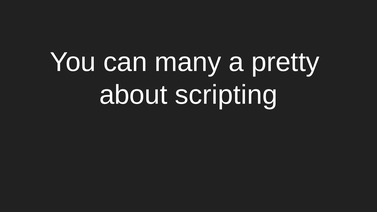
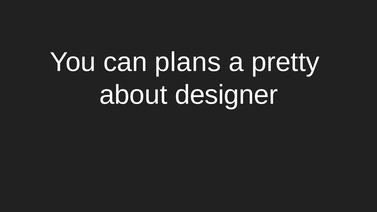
many: many -> plans (188, 62)
scripting: scripting -> designer (226, 95)
